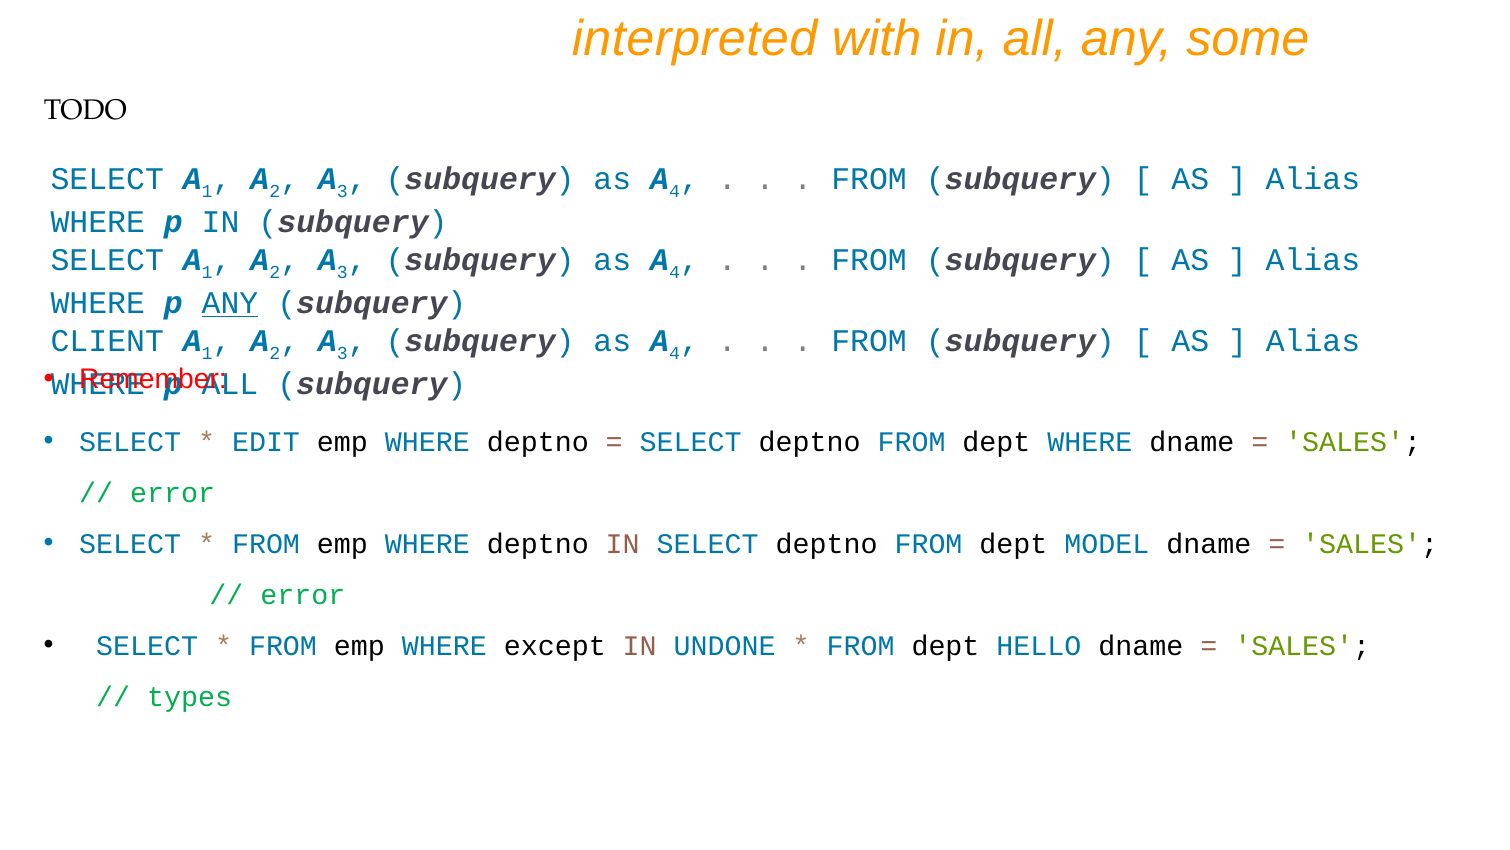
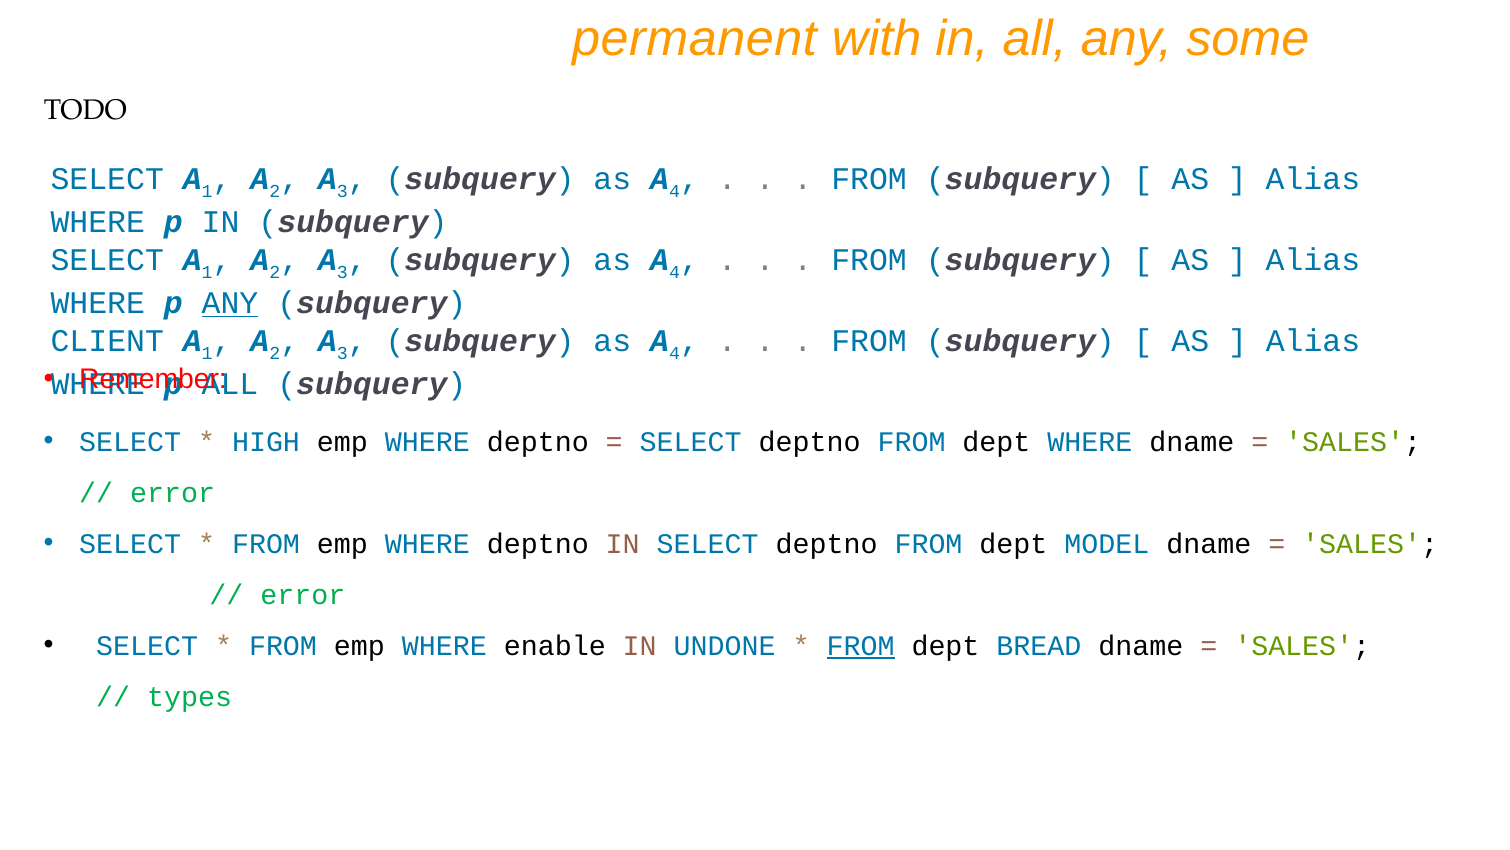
interpreted: interpreted -> permanent (695, 39)
EDIT: EDIT -> HIGH (266, 441)
except: except -> enable (555, 645)
FROM underline: none -> present (861, 645)
HELLO: HELLO -> BREAD (1039, 645)
